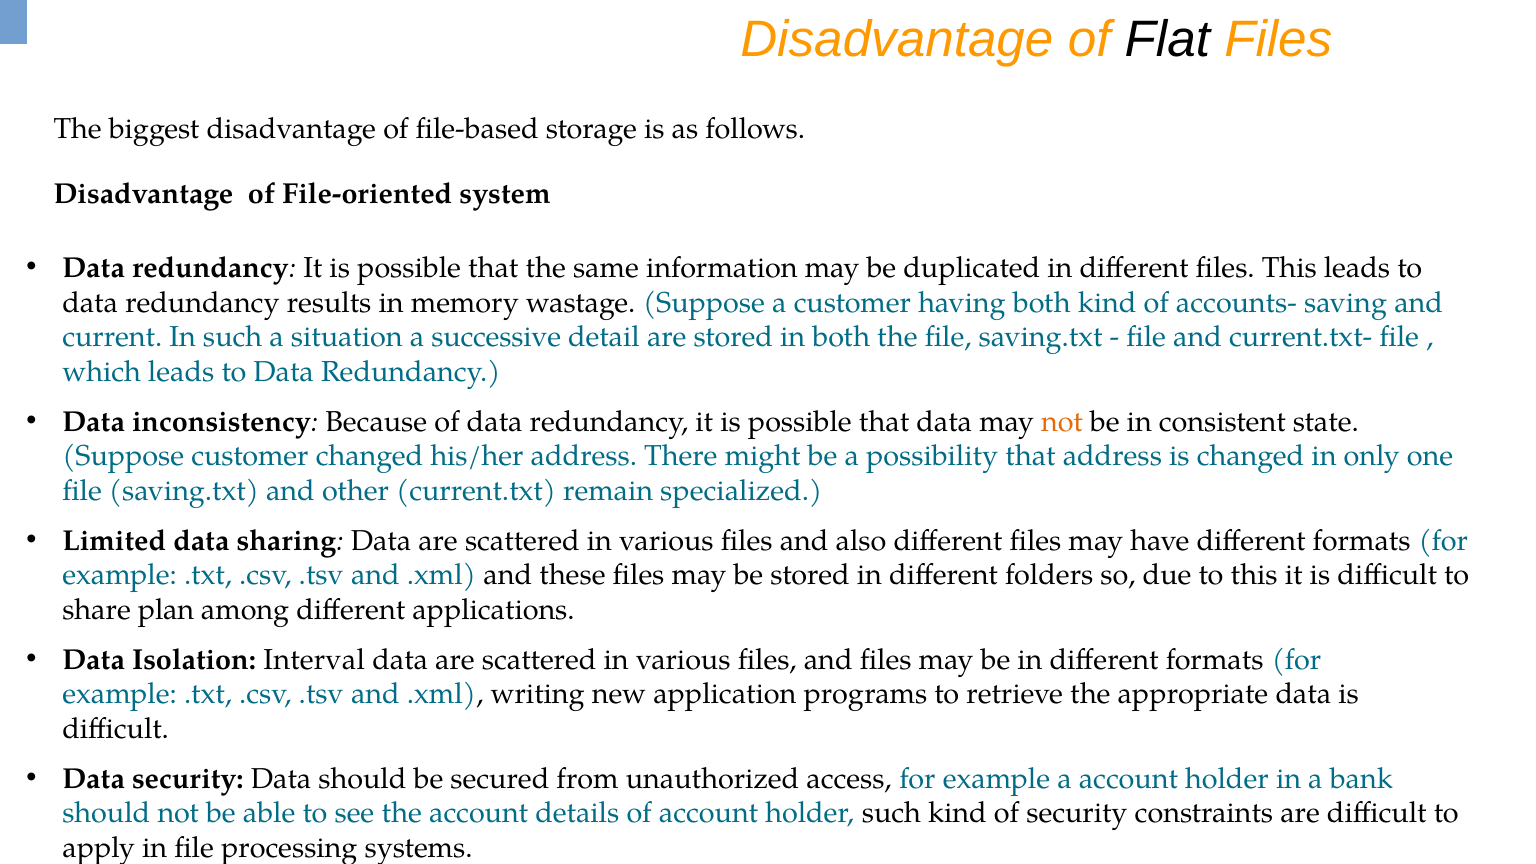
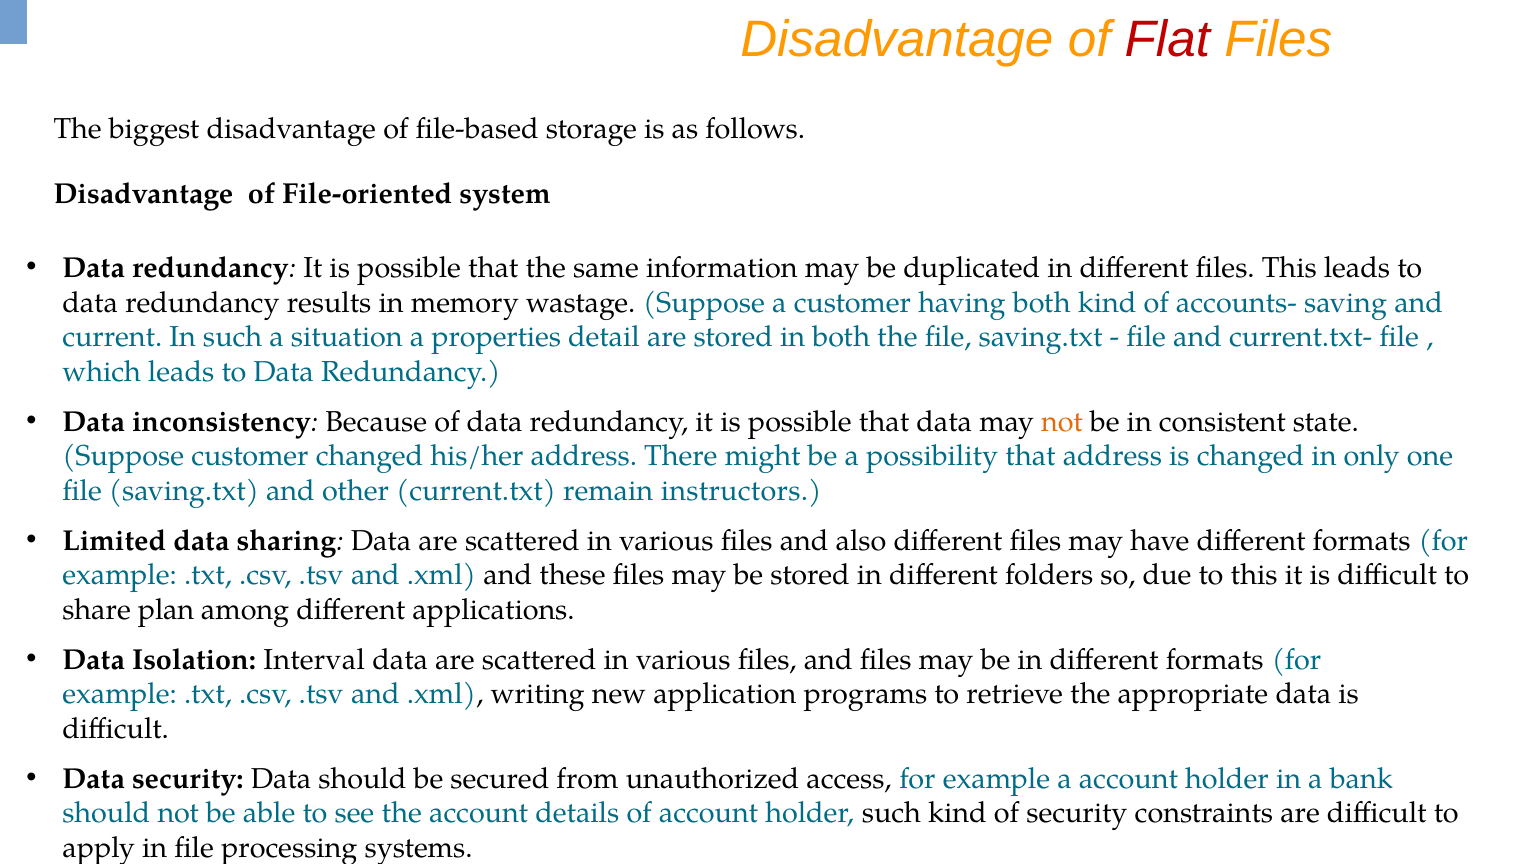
Flat colour: black -> red (1167, 40)
successive: successive -> properties (496, 337)
specialized: specialized -> instructors (741, 491)
